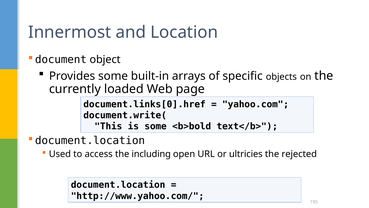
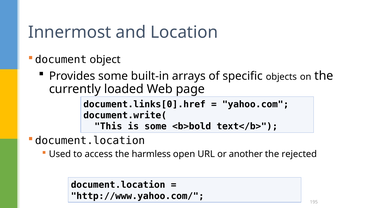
including: including -> harmless (151, 154)
ultricies: ultricies -> another (246, 154)
